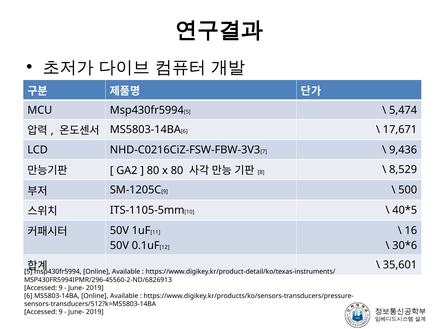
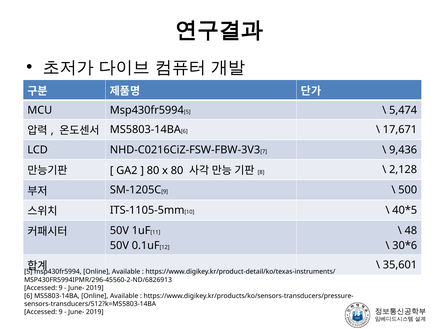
8,529: 8,529 -> 2,128 (403, 169)
16: 16 -> 48 (411, 230)
